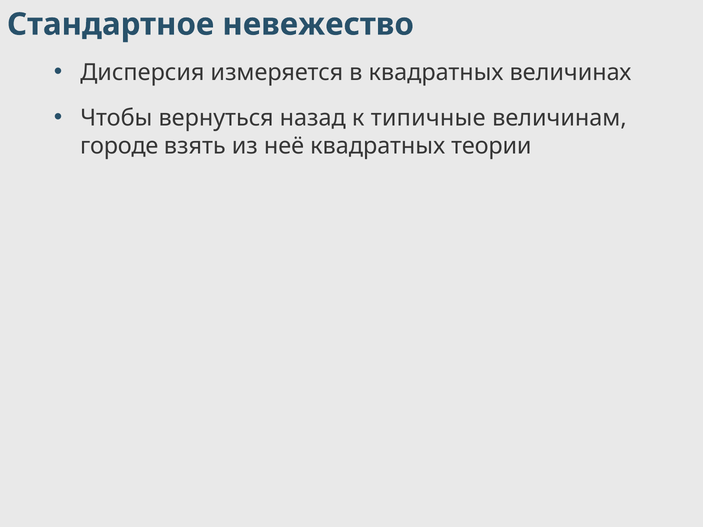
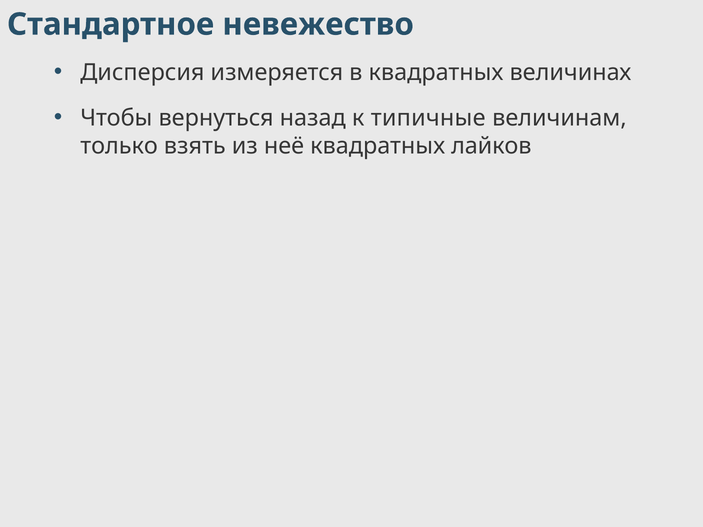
городе: городе -> только (119, 146)
теории: теории -> лайков (491, 146)
